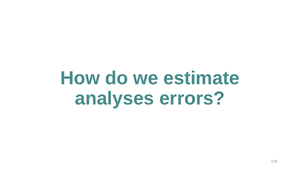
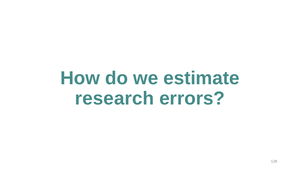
analyses: analyses -> research (114, 98)
